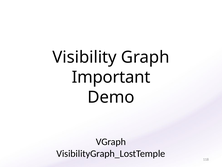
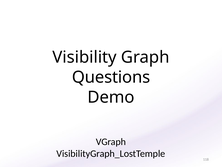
Important: Important -> Questions (111, 77)
